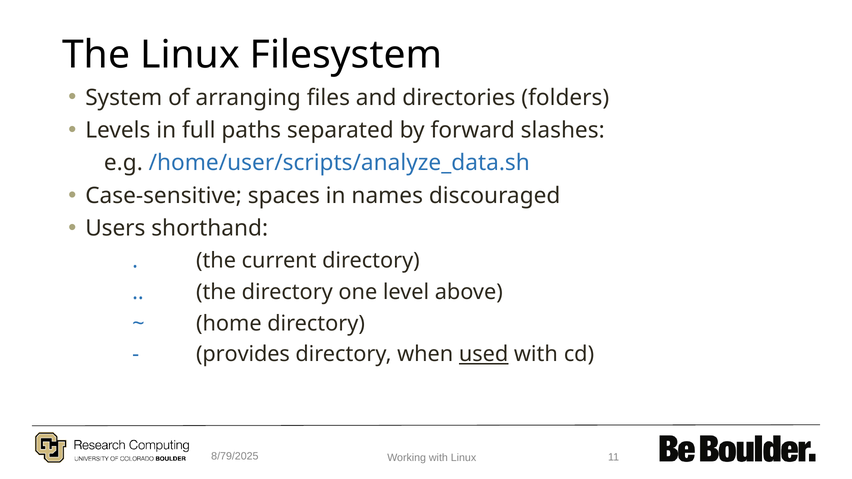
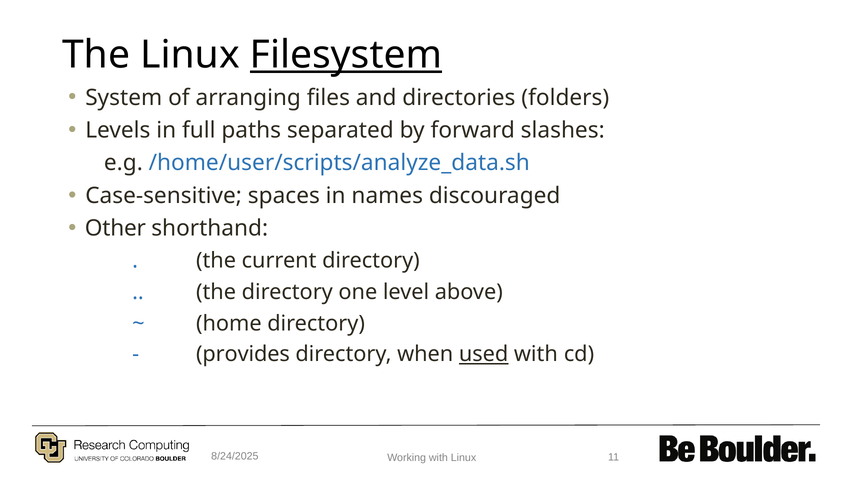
Filesystem underline: none -> present (346, 55)
Users: Users -> Other (115, 228)
8/79/2025: 8/79/2025 -> 8/24/2025 (235, 456)
